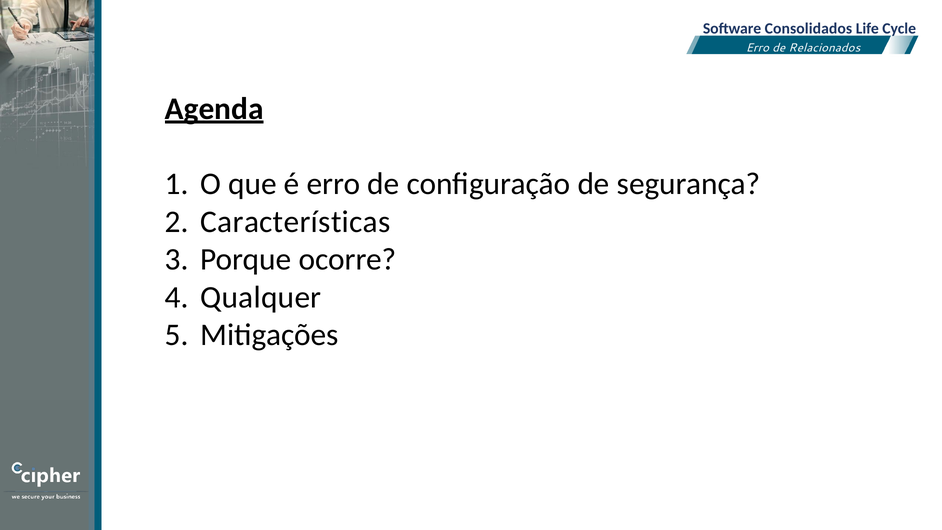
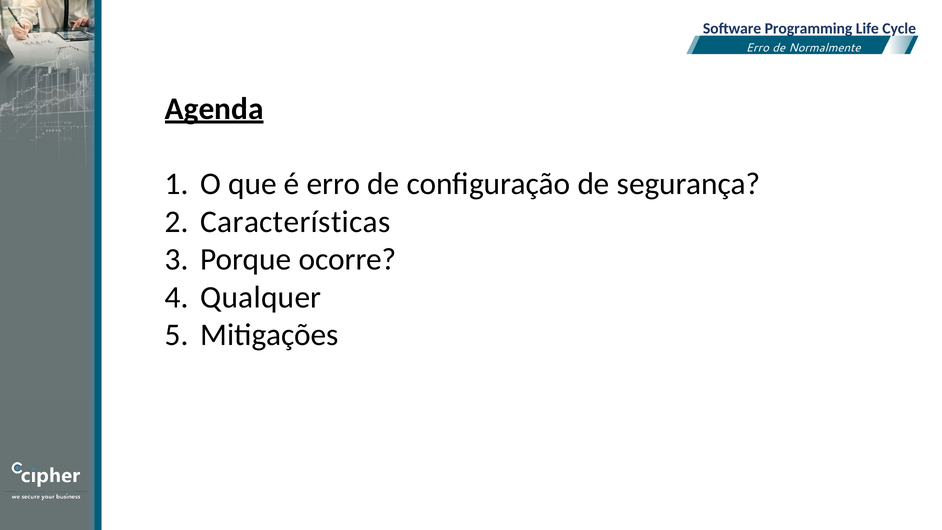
Consolidados: Consolidados -> Programming (809, 28)
Relacionados: Relacionados -> Normalmente (825, 48)
